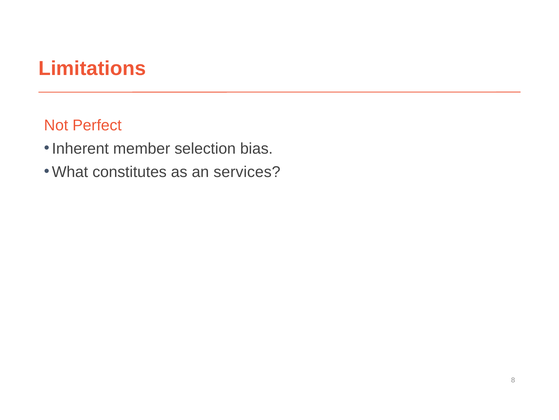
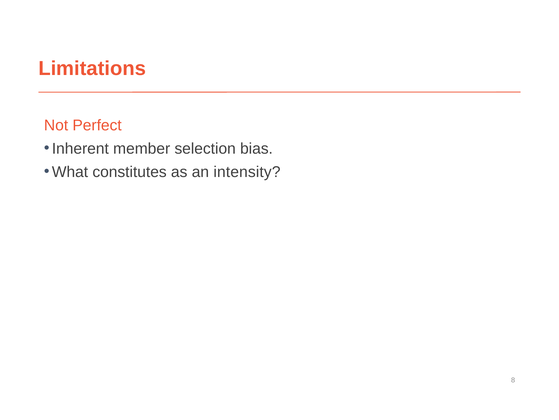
services: services -> intensity (247, 172)
